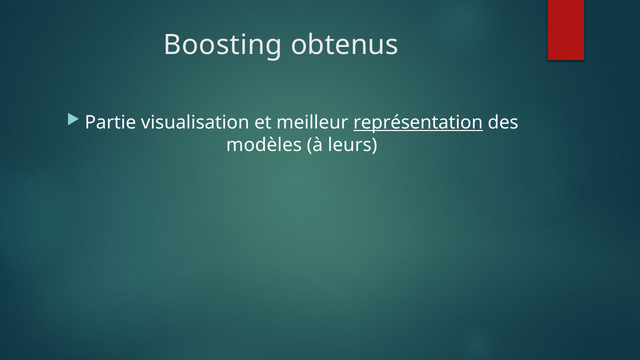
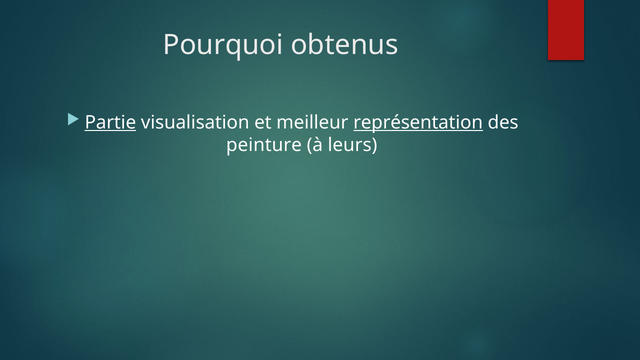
Boosting: Boosting -> Pourquoi (223, 45)
Partie underline: none -> present (110, 123)
modèles: modèles -> peinture (264, 145)
